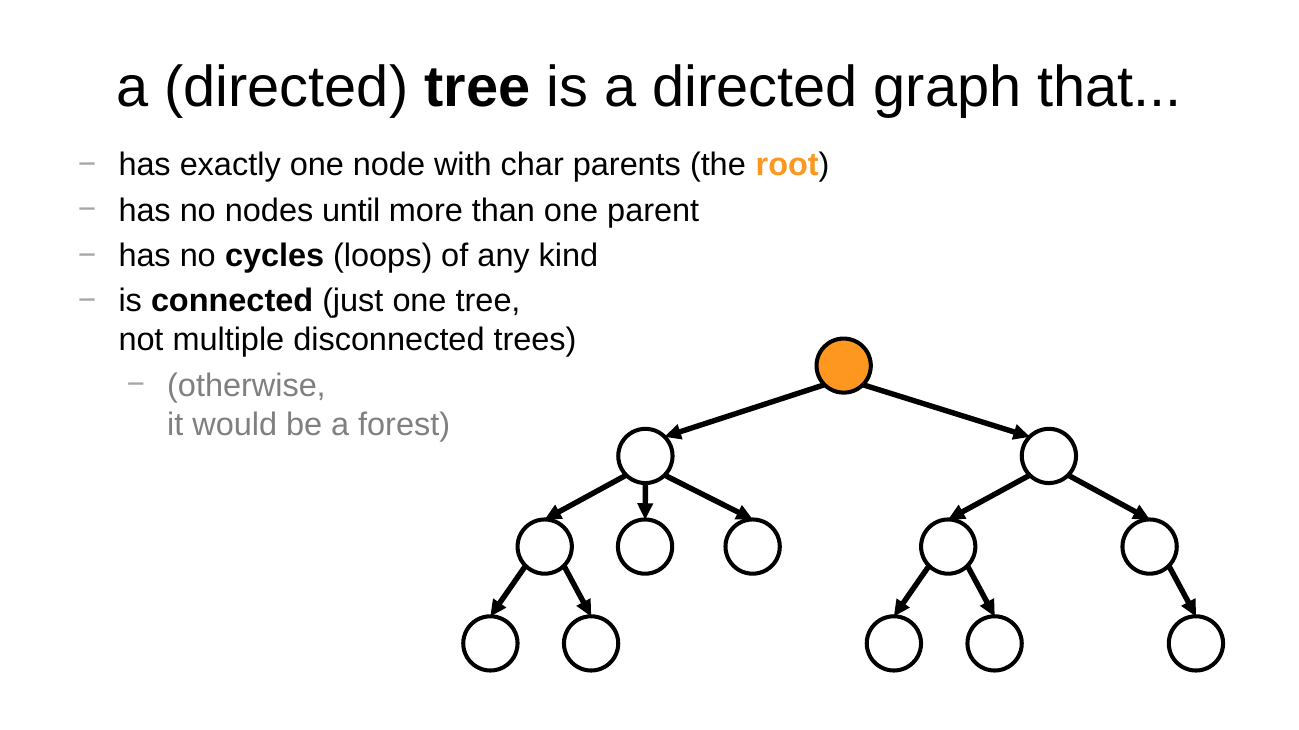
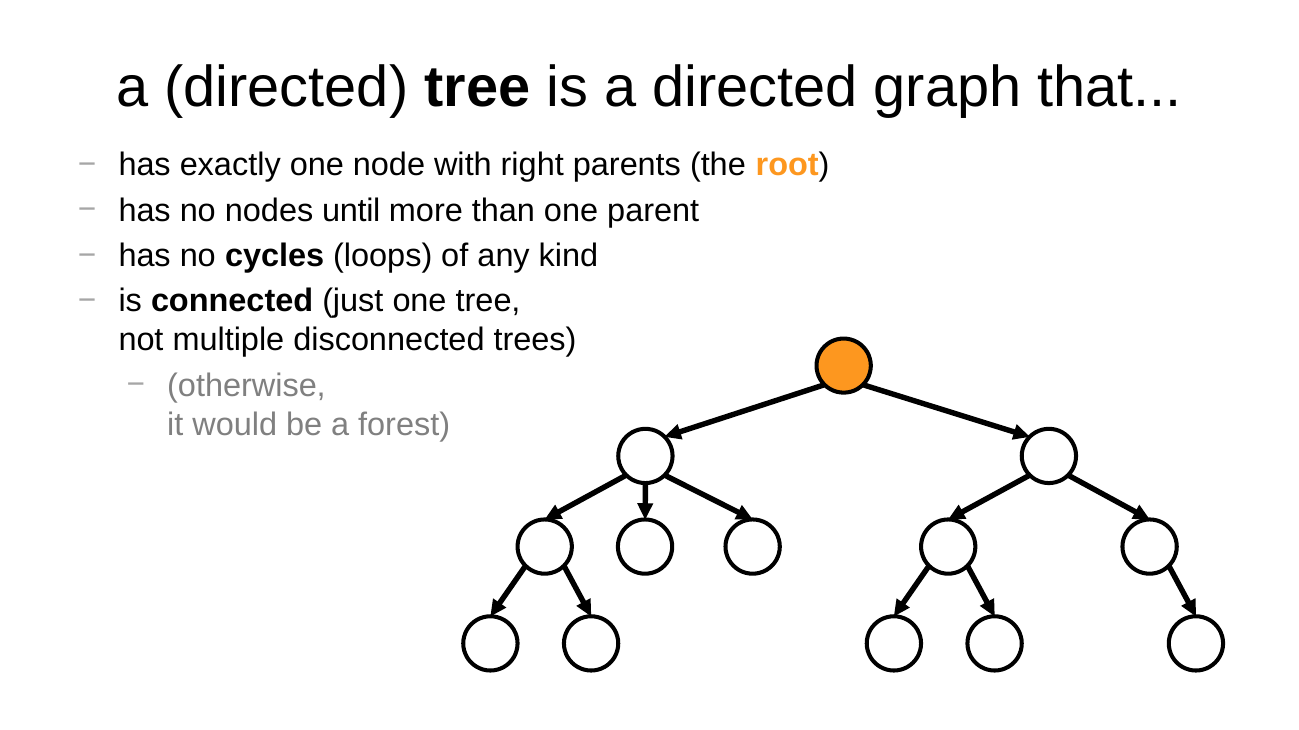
char: char -> right (532, 165)
